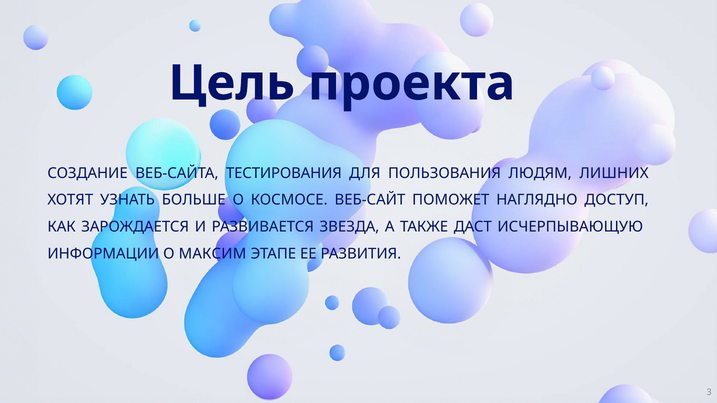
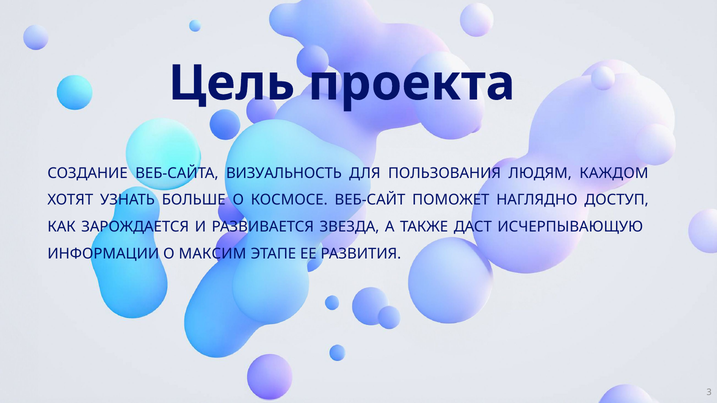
ТЕСТИРОВАНИЯ: ТЕСТИРОВАНИЯ -> ВИЗУАЛЬНОСТЬ (284, 173)
ЛИШНИХ: ЛИШНИХ -> КАЖДОМ (614, 173)
